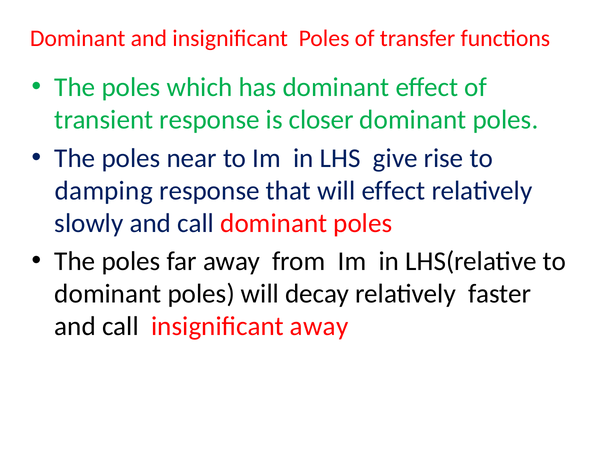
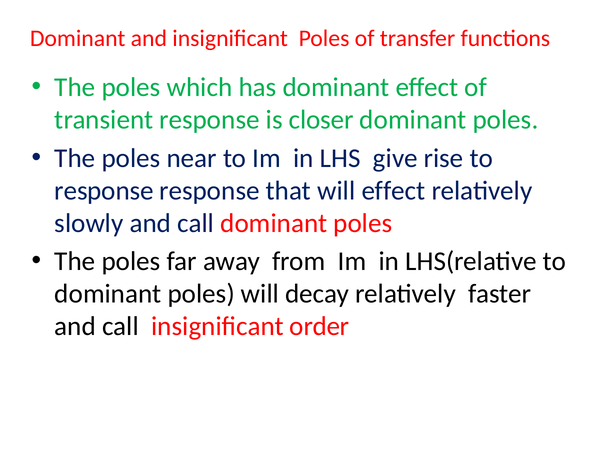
damping: damping -> response (104, 191)
insignificant away: away -> order (319, 327)
